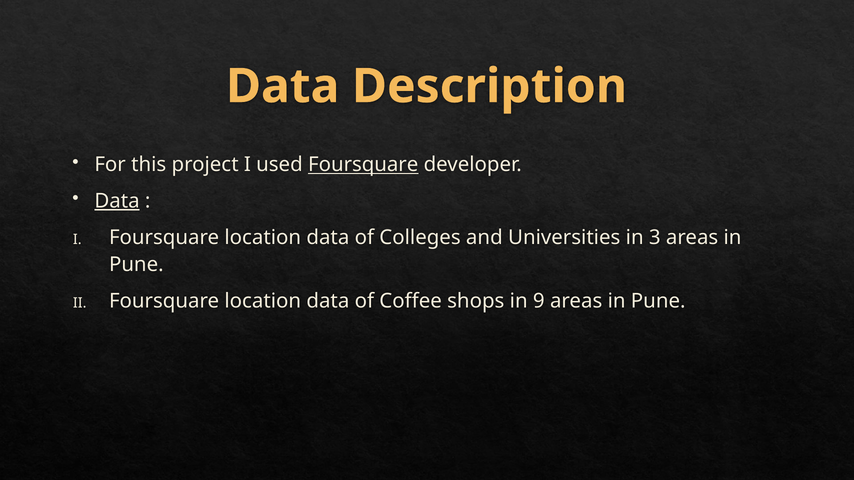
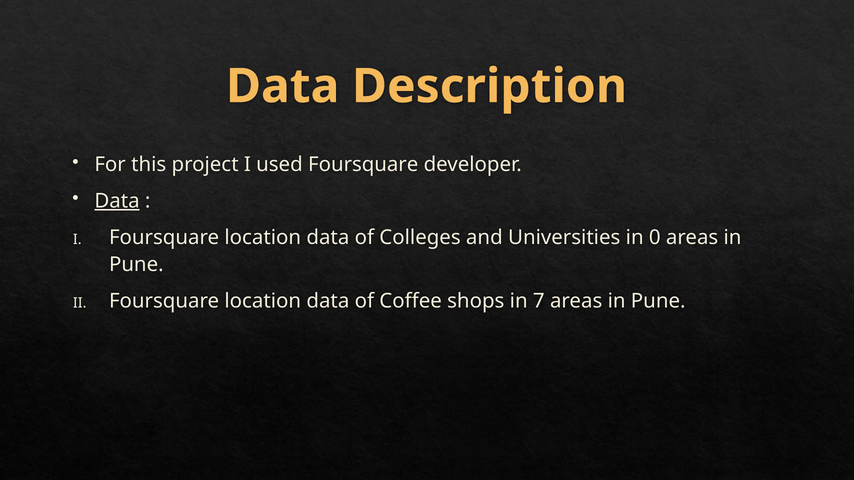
Foursquare underline: present -> none (363, 165)
3: 3 -> 0 (655, 238)
9: 9 -> 7 (539, 301)
